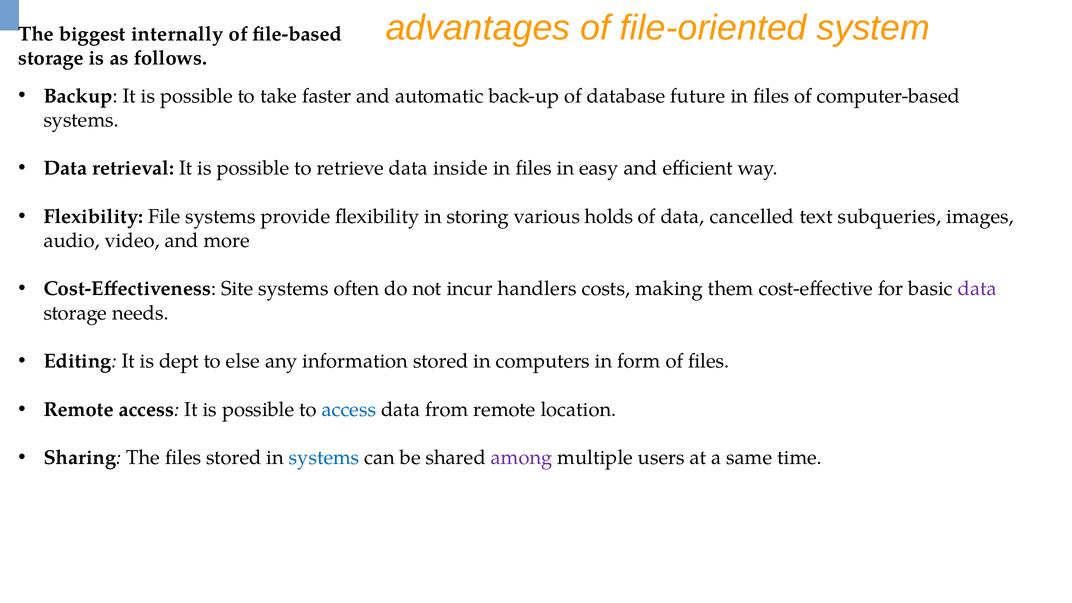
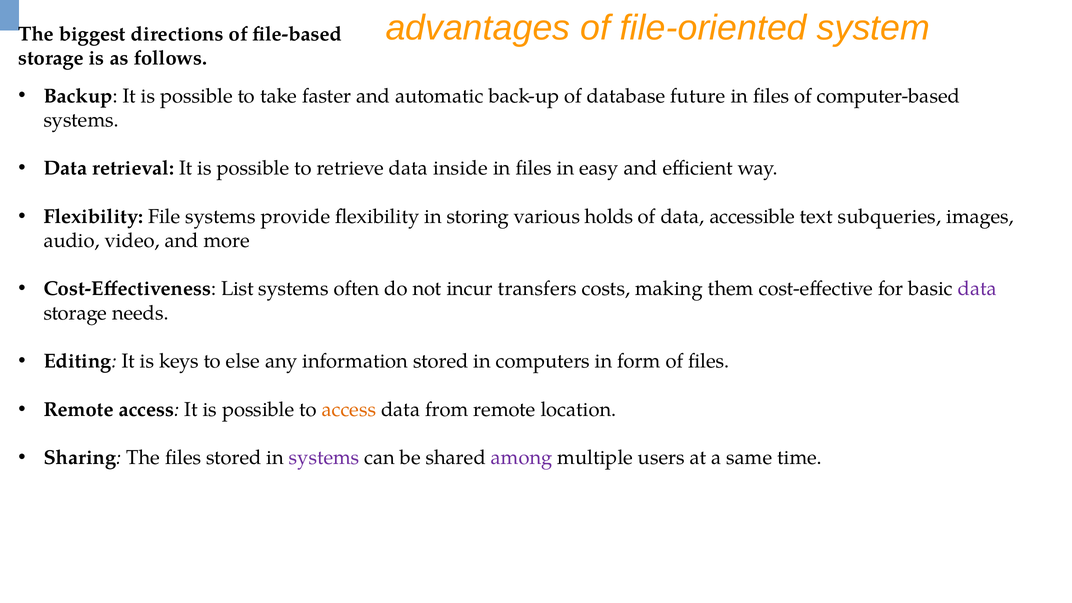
internally: internally -> directions (177, 34)
cancelled: cancelled -> accessible (752, 216)
Site: Site -> List (237, 289)
handlers: handlers -> transfers (537, 289)
dept: dept -> keys (179, 361)
access colour: blue -> orange (349, 409)
systems colour: blue -> purple (324, 458)
